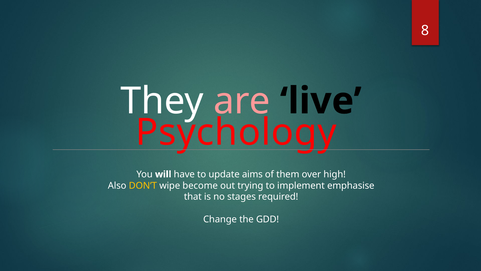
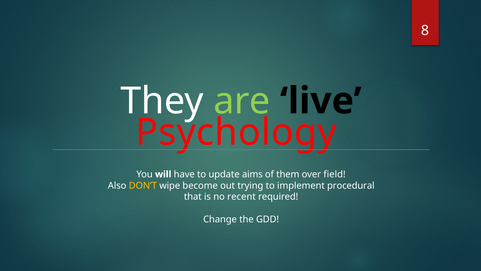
are colour: pink -> light green (242, 101)
high: high -> field (335, 174)
emphasise: emphasise -> procedural (351, 185)
stages: stages -> recent (241, 197)
